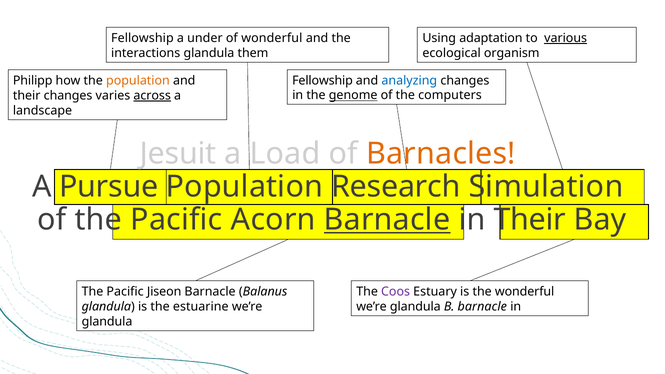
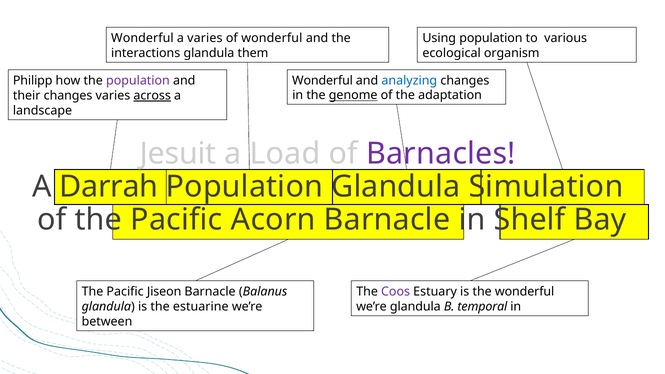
Using adaptation: adaptation -> population (491, 38)
various underline: present -> none (566, 38)
Fellowship: Fellowship -> Wonderful (142, 38)
a under: under -> varies (205, 38)
Fellowship: Fellowship -> Wonderful (323, 80)
population colour: orange -> purple (138, 81)
computers: computers -> adaptation (450, 95)
Barnacles colour: orange -> purple (441, 154)
Pursue: Pursue -> Darrah (109, 187)
Population Research: Research -> Glandula (396, 187)
Barnacle underline: present -> none (387, 220)
in Their: Their -> Shelf (530, 220)
B barnacle: barnacle -> temporal (482, 307)
glandula: glandula -> between (107, 322)
